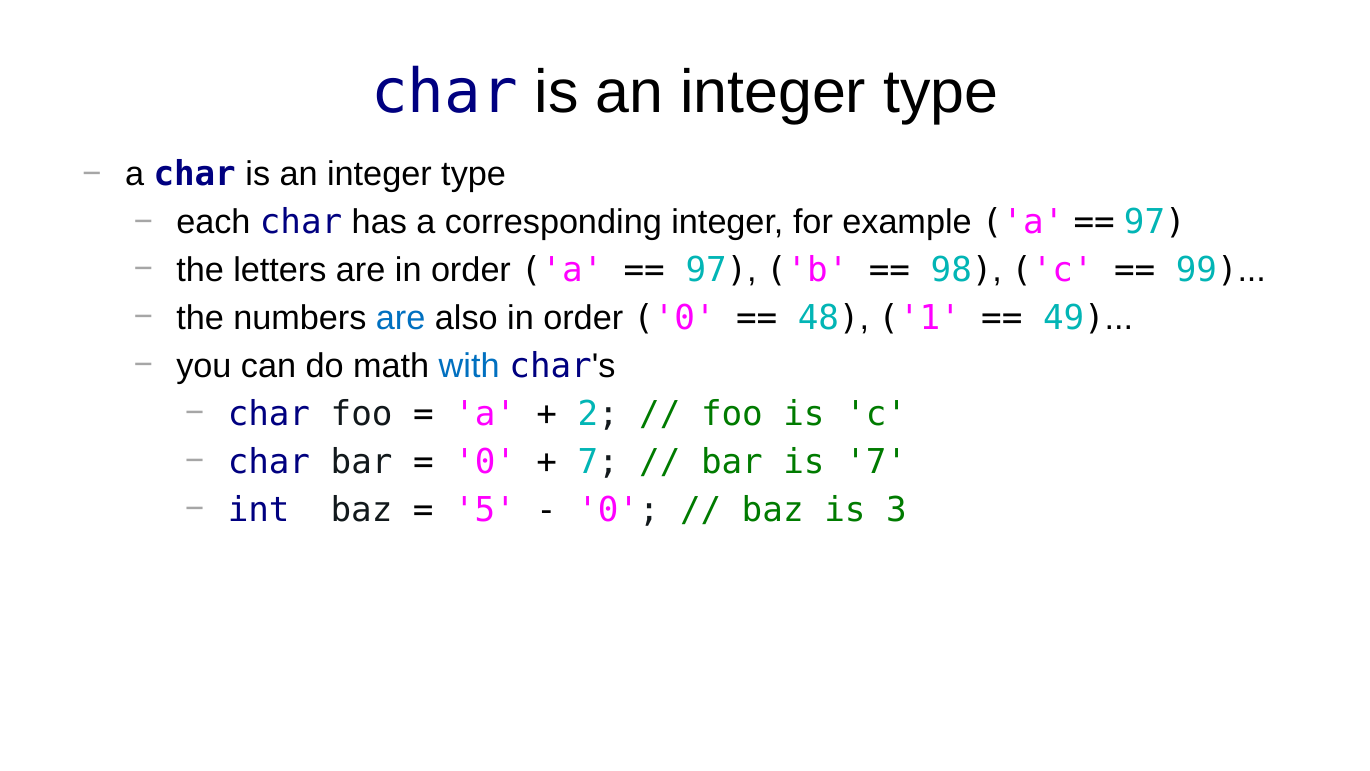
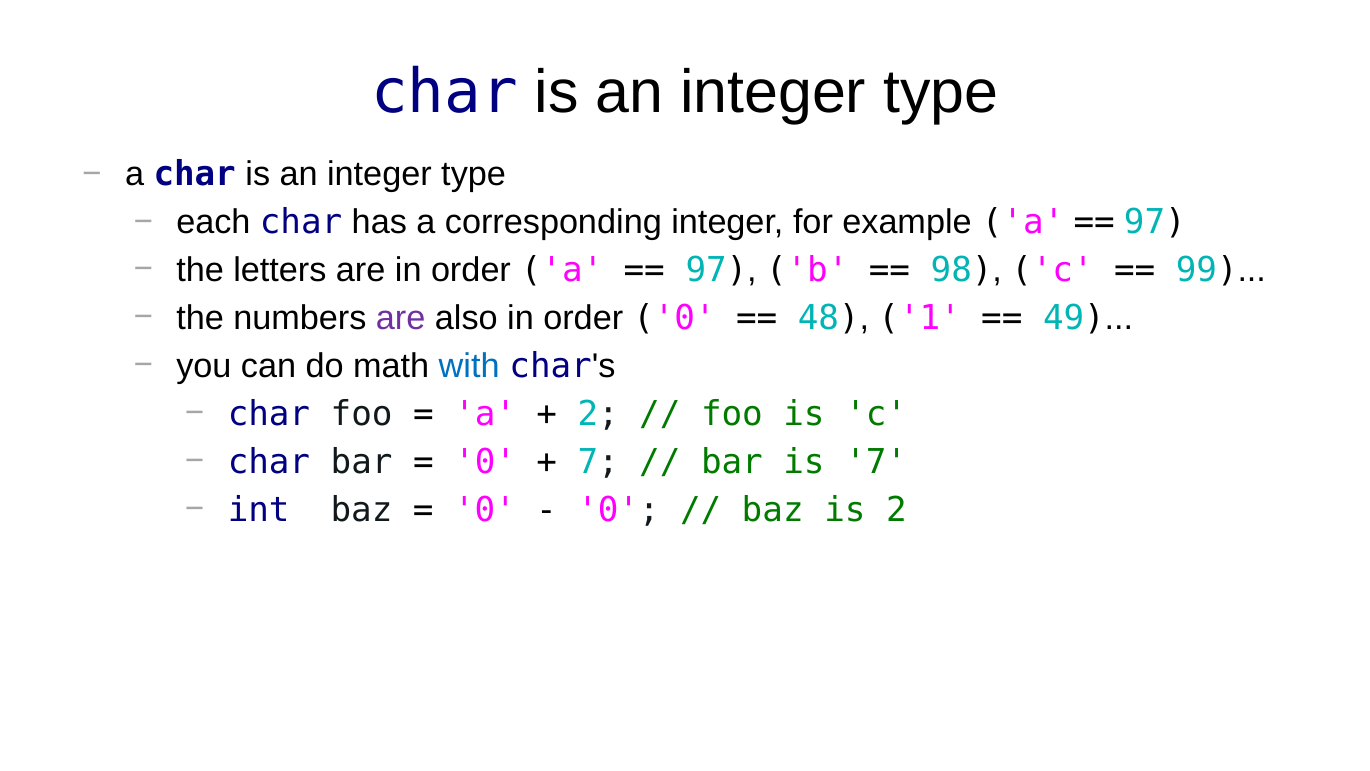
are colour: blue -> purple (401, 318)
5: 5 -> 0 (485, 510)
is 3: 3 -> 2 (896, 510)
